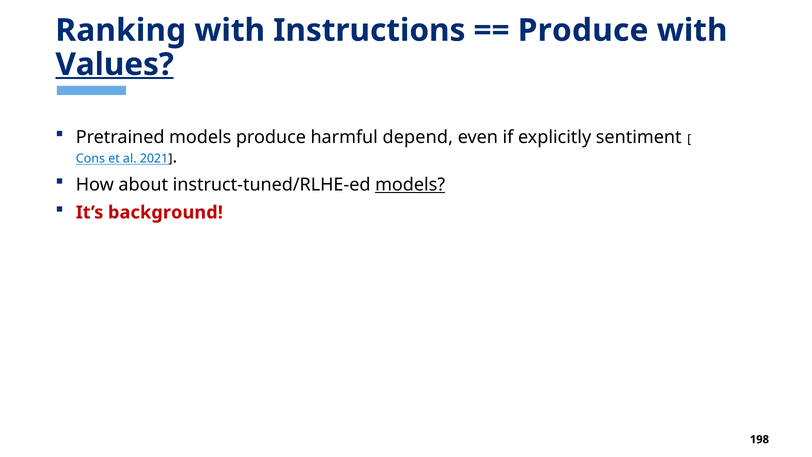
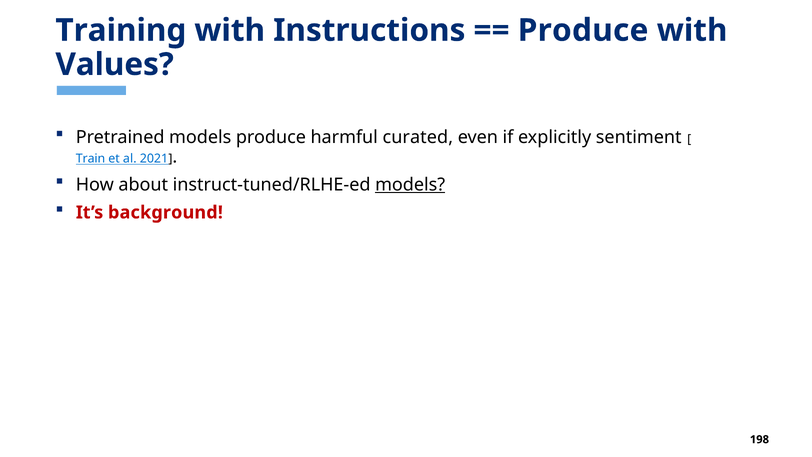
Ranking: Ranking -> Training (121, 30)
Values underline: present -> none (115, 64)
depend: depend -> curated (418, 137)
Cons: Cons -> Train (91, 158)
